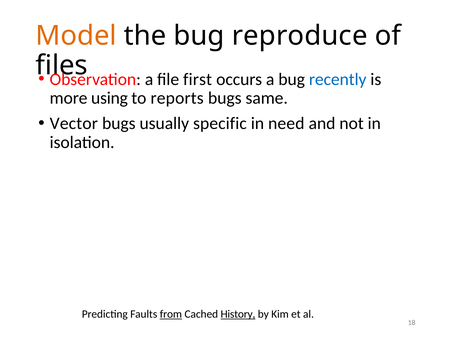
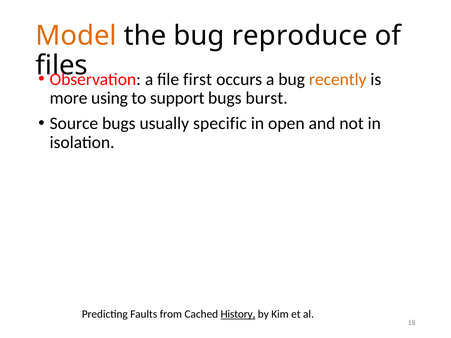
recently colour: blue -> orange (338, 79)
reports: reports -> support (177, 98)
same: same -> burst (267, 98)
Vector: Vector -> Source (74, 123)
need: need -> open (286, 123)
from underline: present -> none (171, 314)
